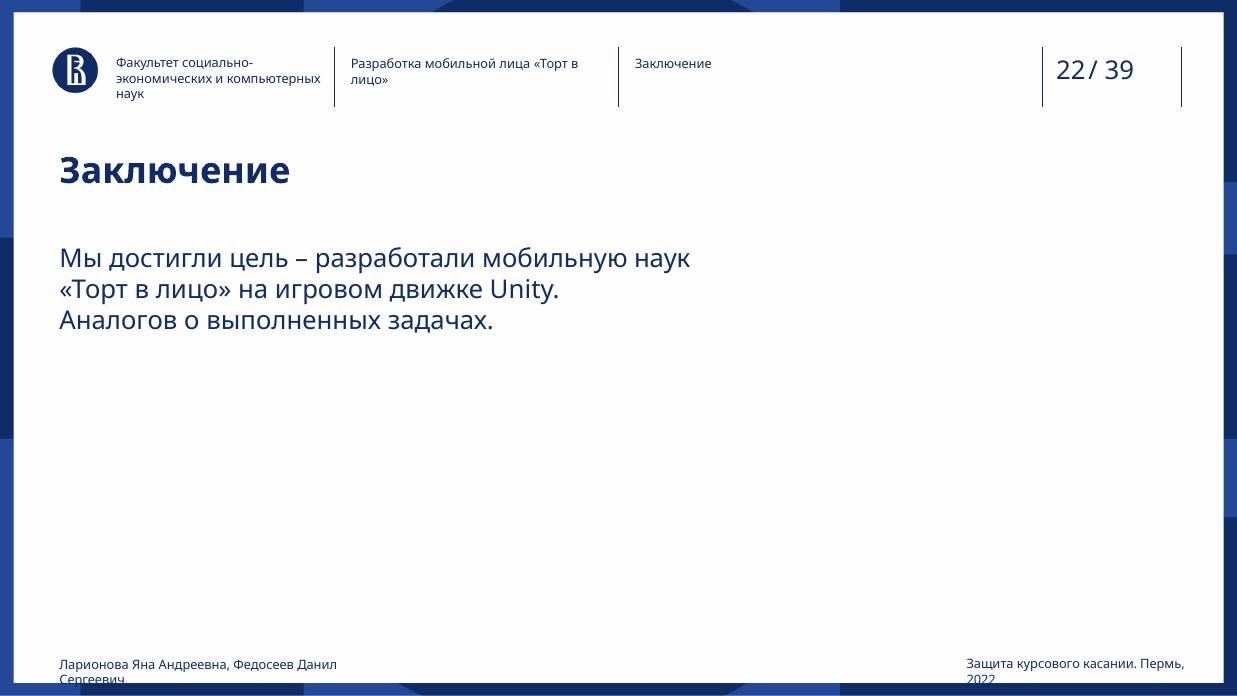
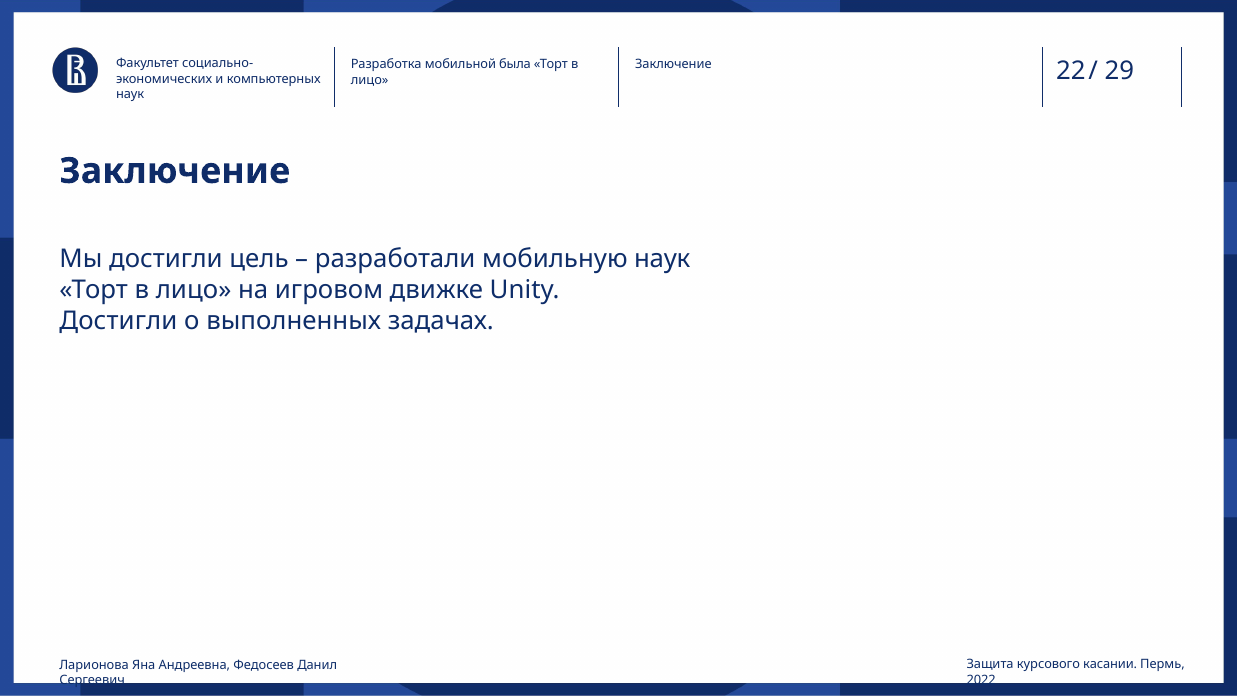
лица: лица -> была (515, 64)
39: 39 -> 29 (1119, 71)
Аналогов: Аналогов -> Достигли (118, 321)
